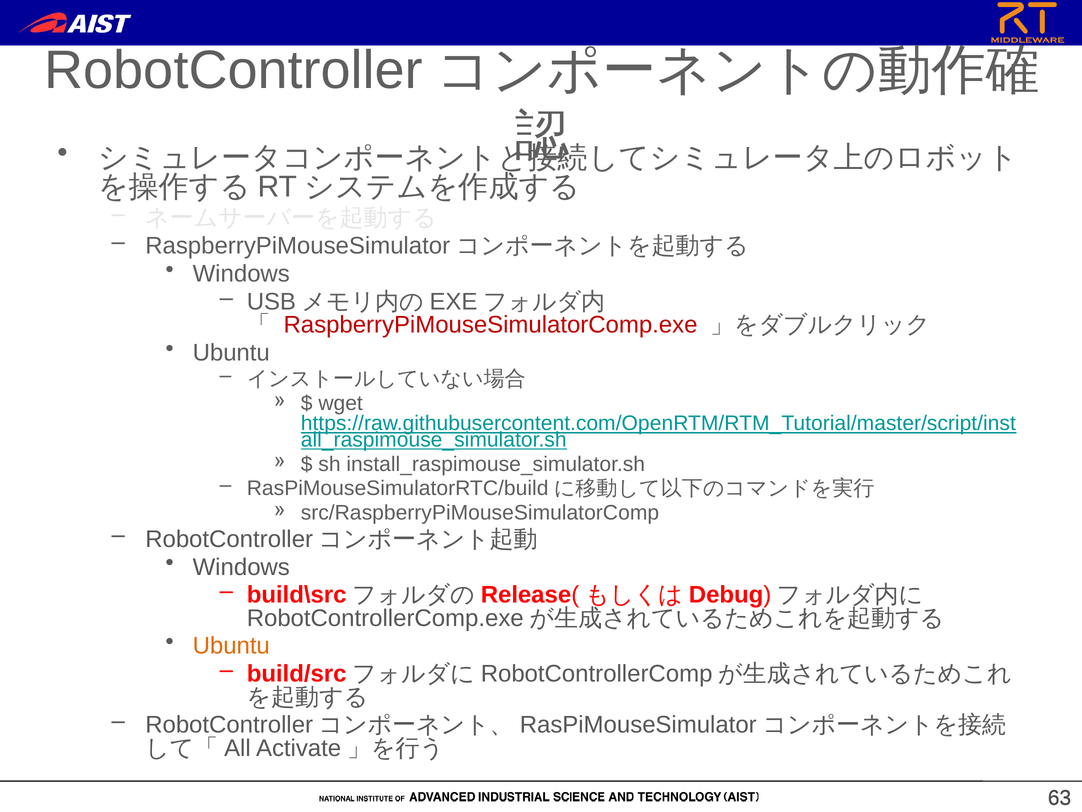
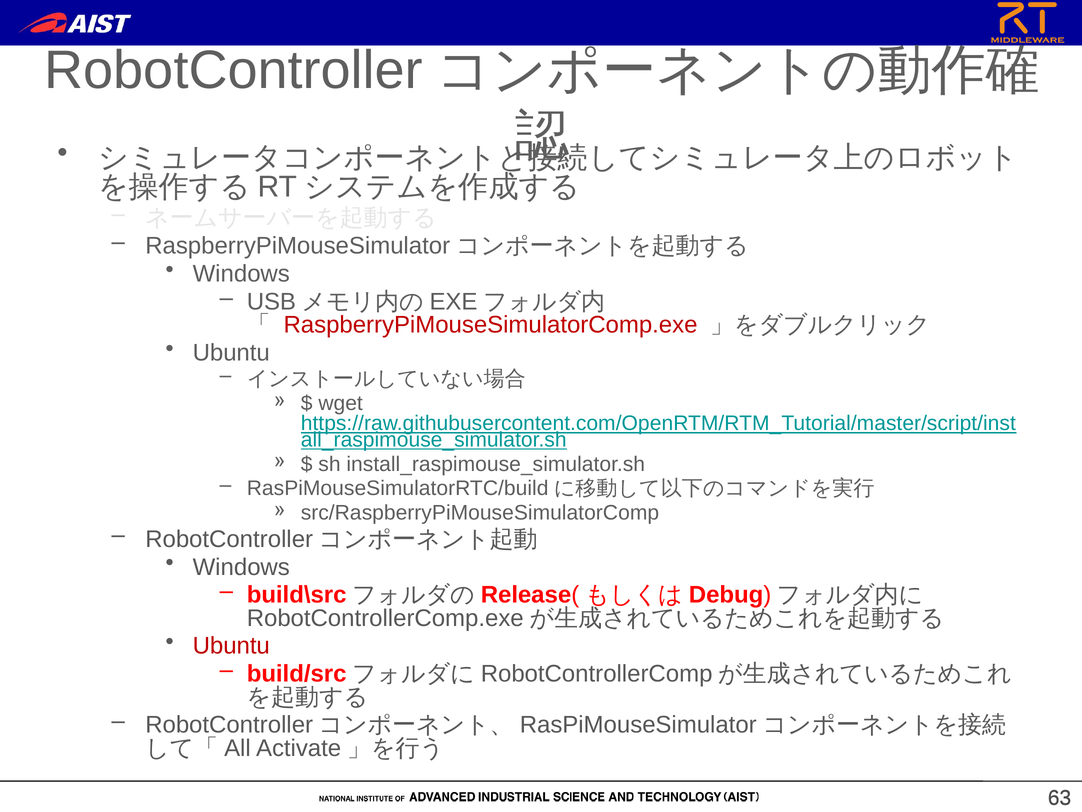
Ubuntu colour: orange -> red (231, 646)
